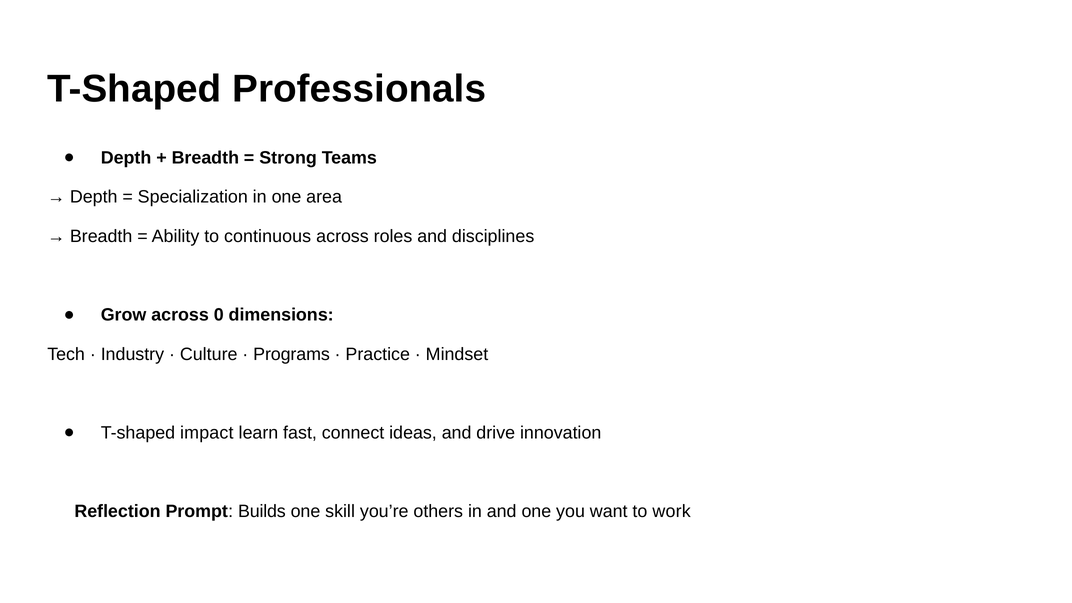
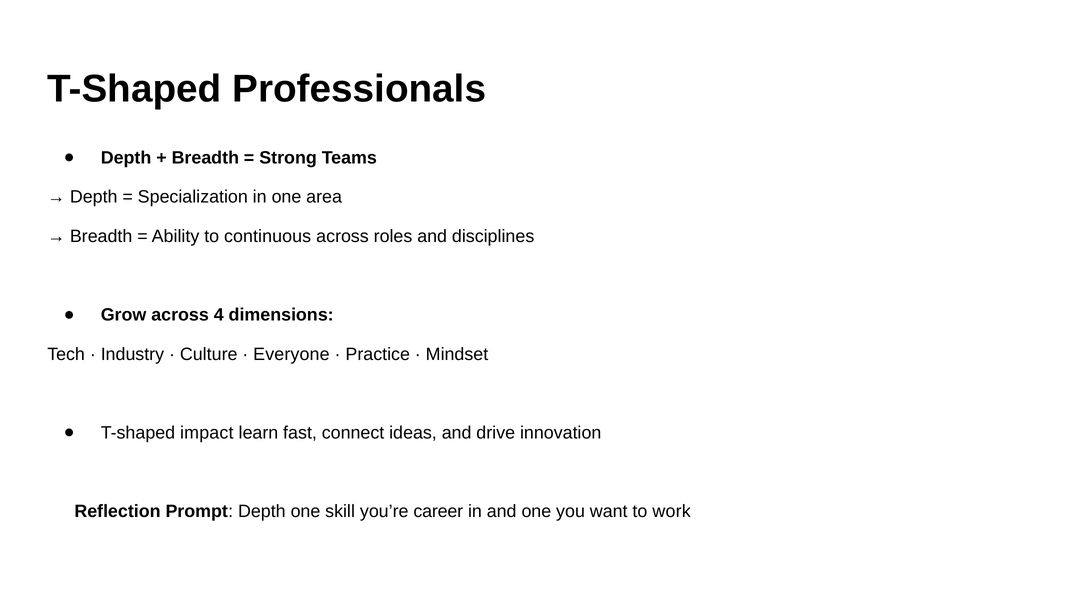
0: 0 -> 4 (219, 315)
Programs: Programs -> Everyone (291, 354)
Prompt Builds: Builds -> Depth (262, 511)
others: others -> career (438, 511)
